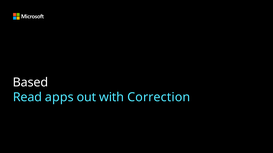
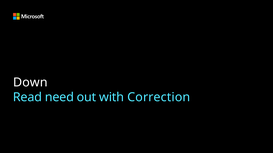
Based: Based -> Down (30, 83)
apps: apps -> need (59, 98)
